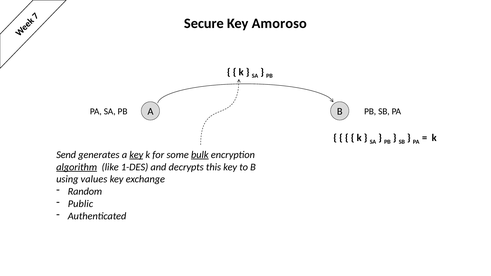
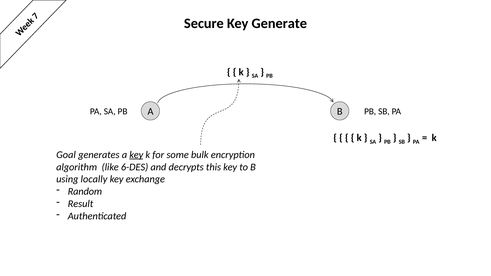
Amoroso: Amoroso -> Generate (279, 24)
Send: Send -> Goal (66, 155)
bulk underline: present -> none (200, 155)
algorithm underline: present -> none (77, 167)
1-DES: 1-DES -> 6-DES (135, 167)
values: values -> locally (94, 179)
Public: Public -> Result (81, 204)
